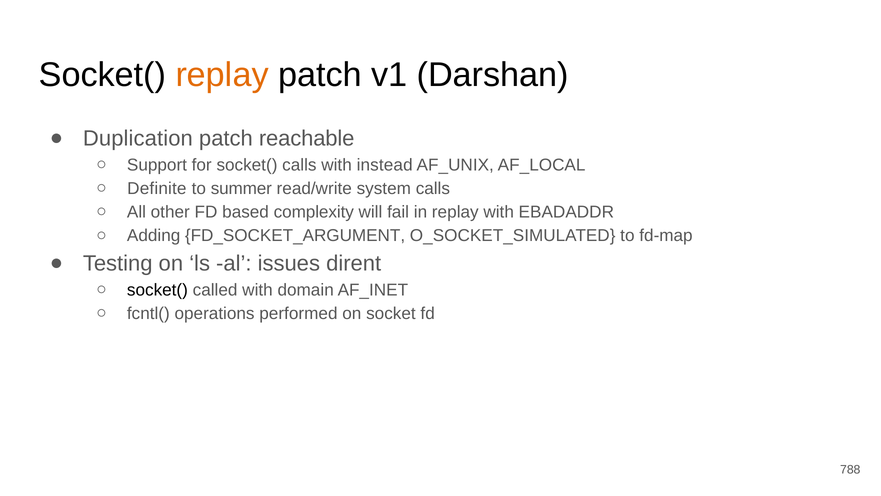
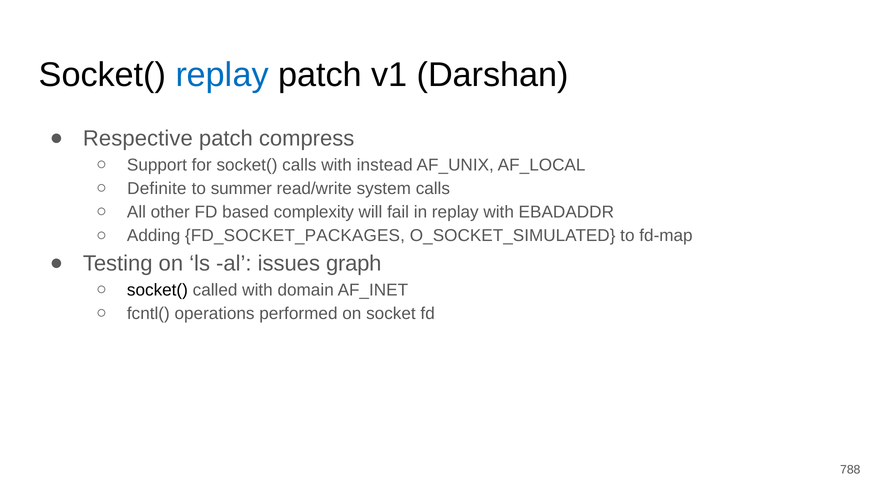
replay colour: orange -> blue (222, 75)
Duplication: Duplication -> Respective (138, 139)
reachable: reachable -> compress (307, 139)
FD_SOCKET_ARGUMENT: FD_SOCKET_ARGUMENT -> FD_SOCKET_PACKAGES (295, 236)
dirent: dirent -> graph (354, 263)
